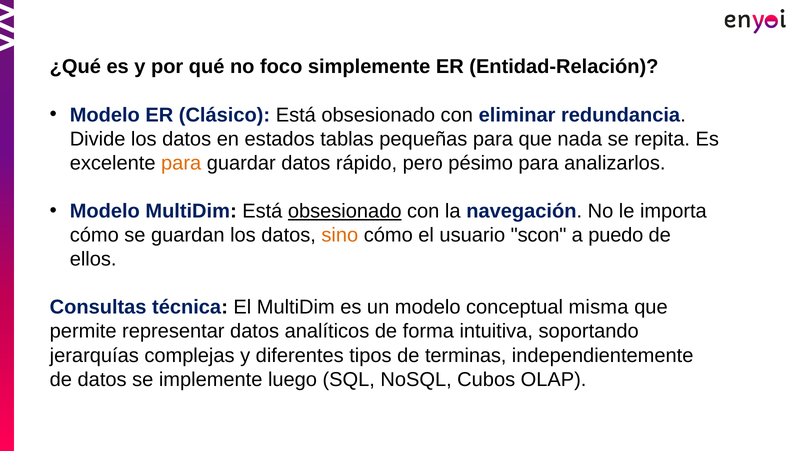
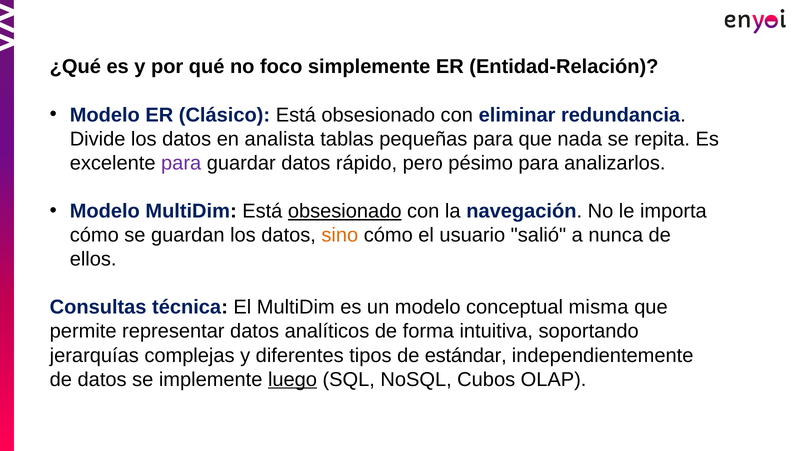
estados: estados -> analista (280, 139)
para colour: orange -> purple (181, 163)
scon: scon -> salió (538, 235)
puedo: puedo -> nunca (616, 235)
terminas: terminas -> estándar (466, 356)
luego underline: none -> present (293, 380)
